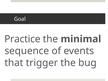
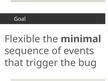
Practice: Practice -> Flexible (22, 39)
